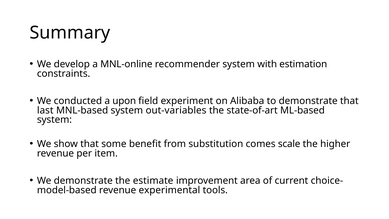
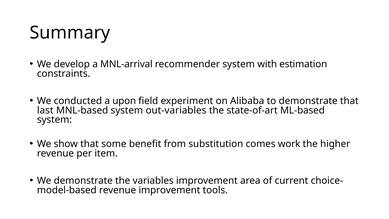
MNL-online: MNL-online -> MNL-arrival (126, 64)
scale: scale -> work (289, 144)
estimate: estimate -> variables (153, 180)
revenue experimental: experimental -> improvement (169, 190)
